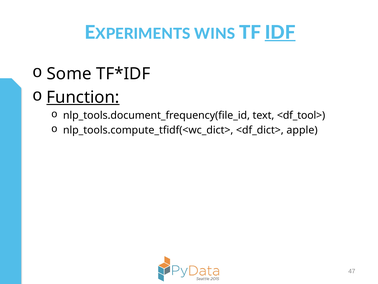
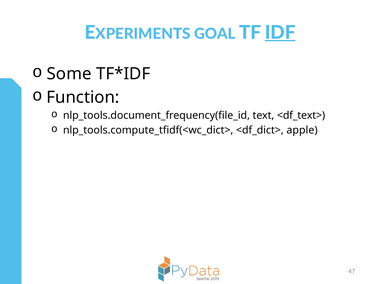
WINS: WINS -> GOAL (215, 34)
Function underline: present -> none (83, 97)
<df_tool>: <df_tool> -> <df_text> (301, 115)
